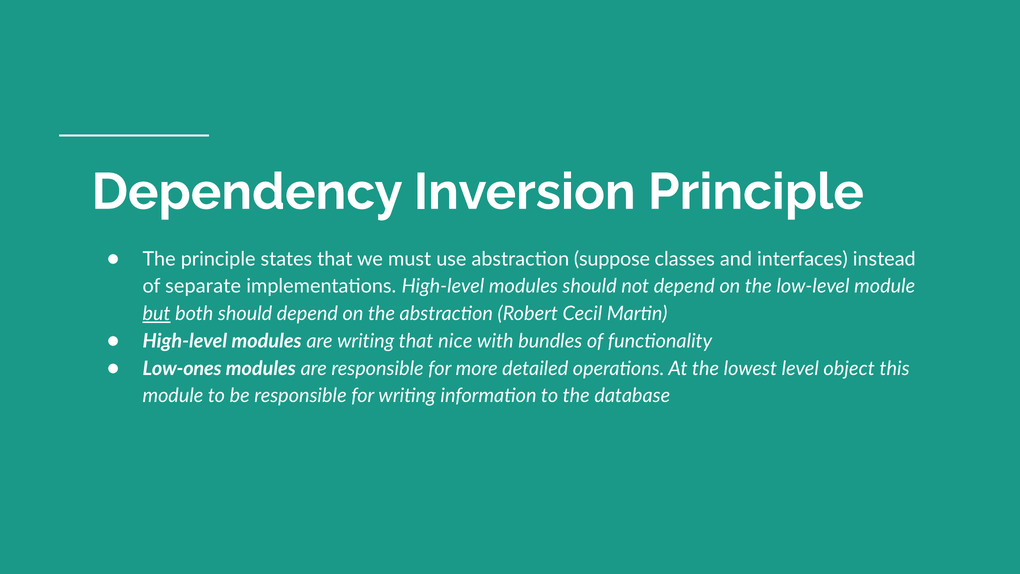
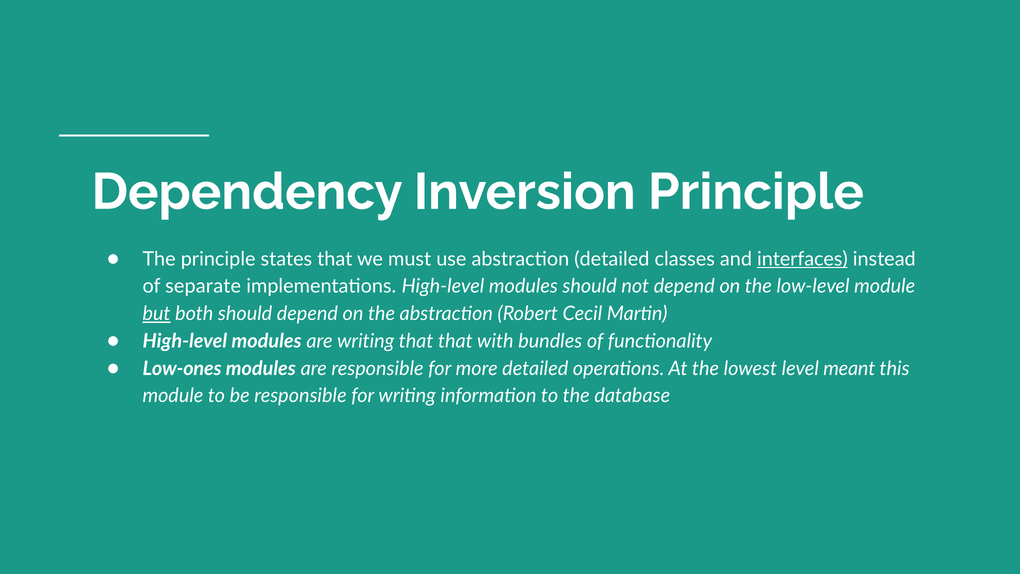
abstraction suppose: suppose -> detailed (612, 259)
interfaces underline: none -> present (802, 259)
that nice: nice -> that (455, 341)
object: object -> meant (849, 368)
